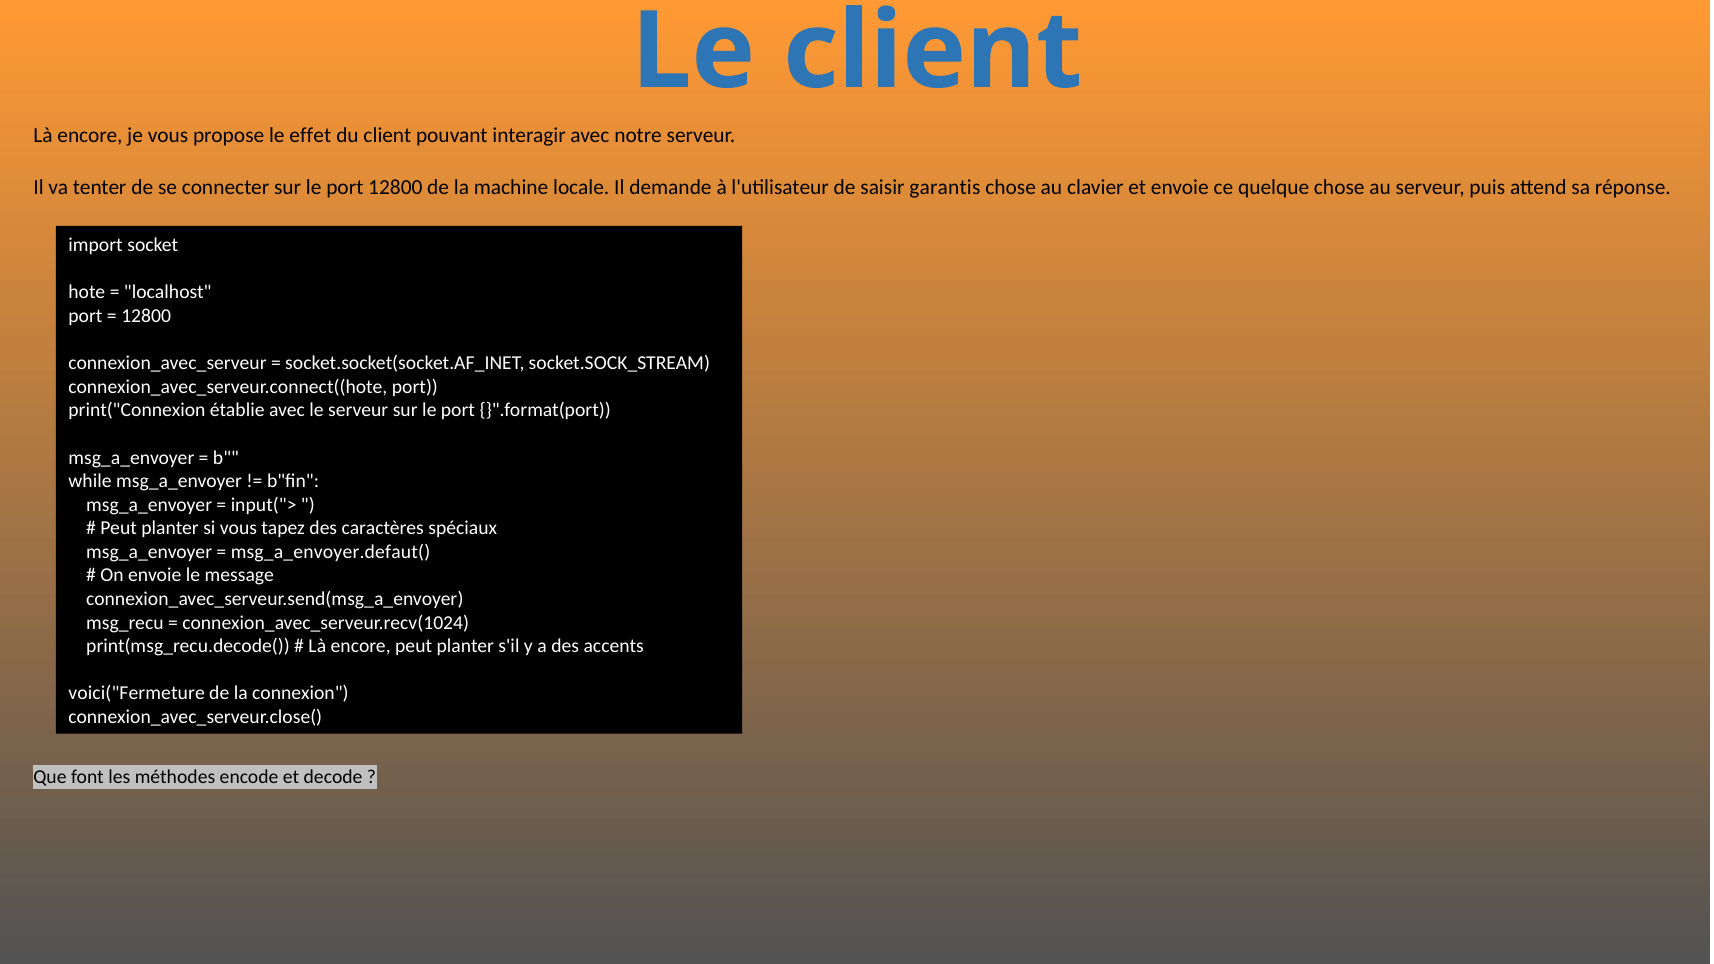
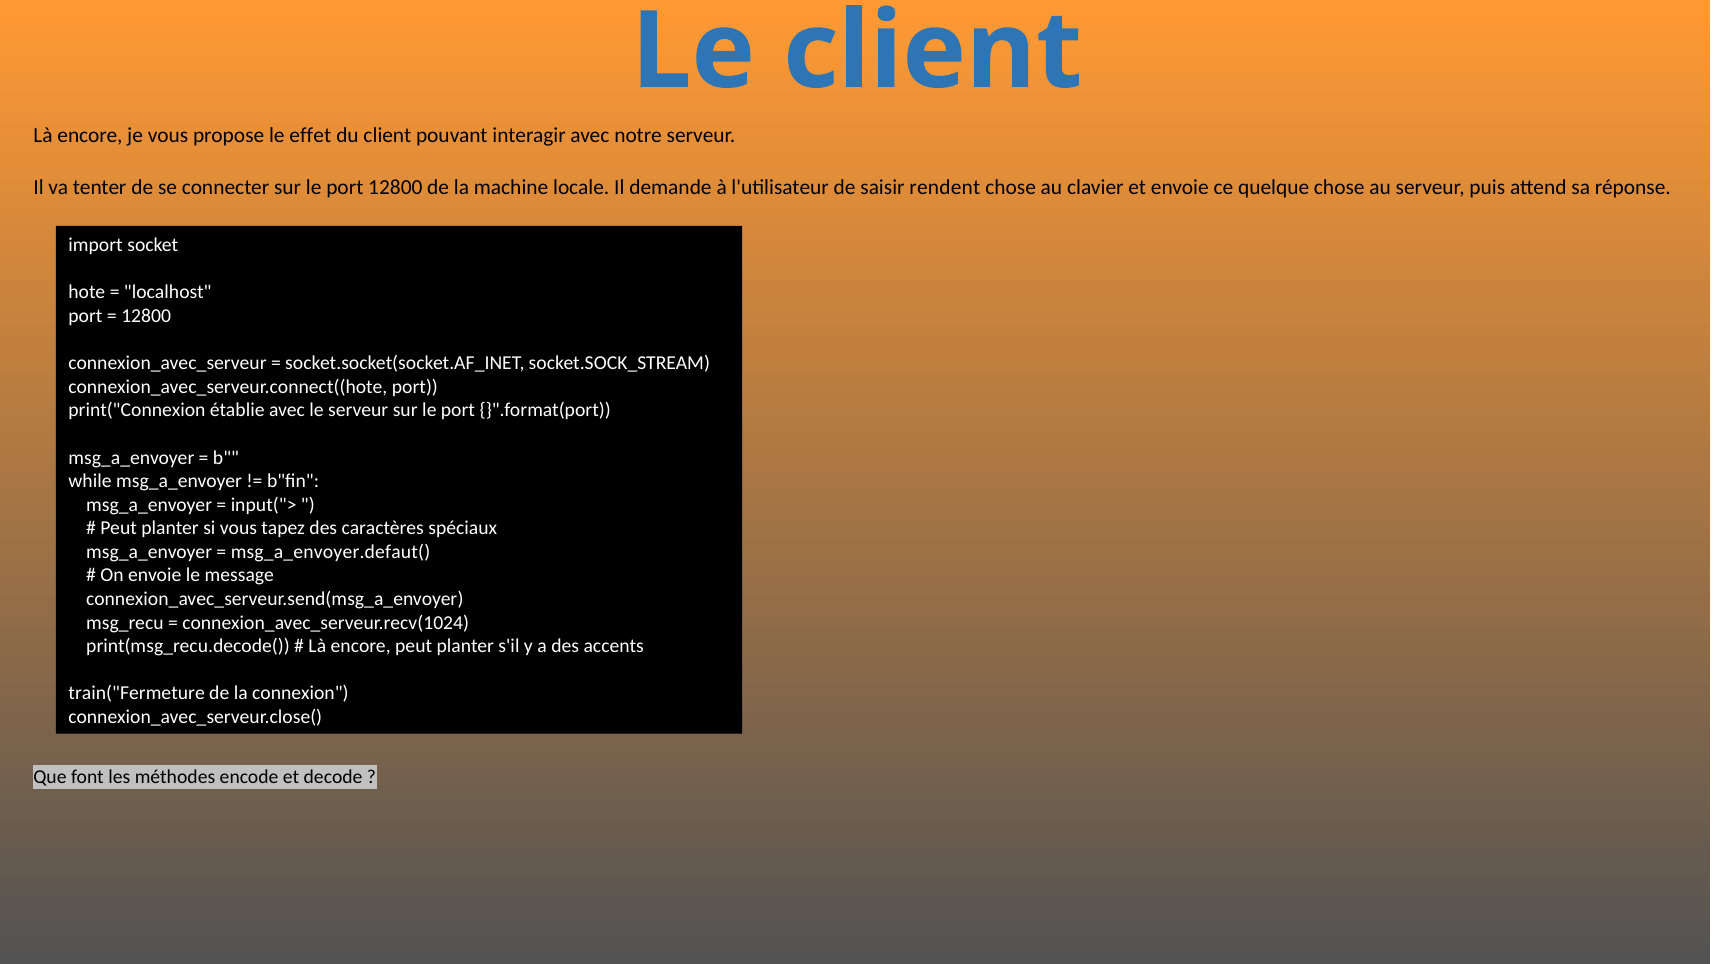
garantis: garantis -> rendent (945, 187)
voici("Fermeture: voici("Fermeture -> train("Fermeture (137, 693)
